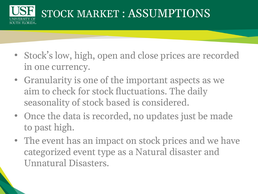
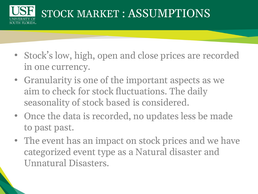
just: just -> less (188, 116)
past high: high -> past (64, 127)
